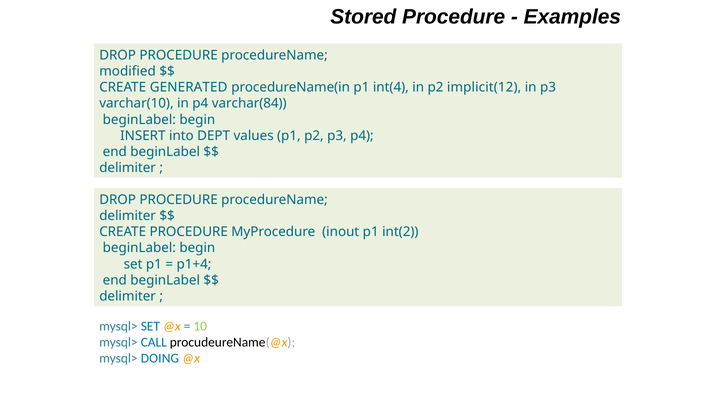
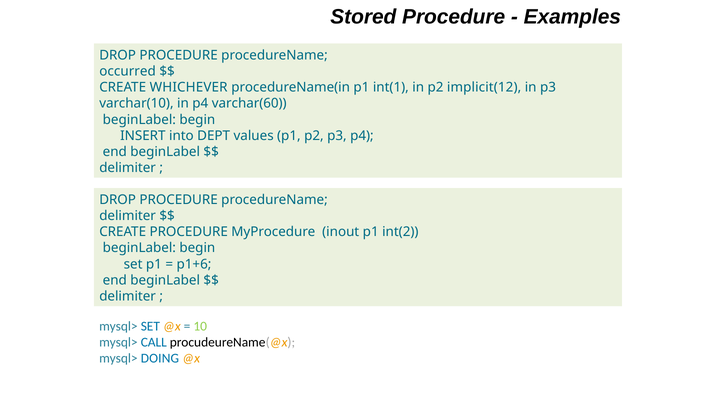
modified: modified -> occurred (128, 71)
GENERATED: GENERATED -> WHICHEVER (189, 87)
int(4: int(4 -> int(1 (391, 87)
varchar(84: varchar(84 -> varchar(60 (249, 103)
p1+4: p1+4 -> p1+6 (194, 264)
